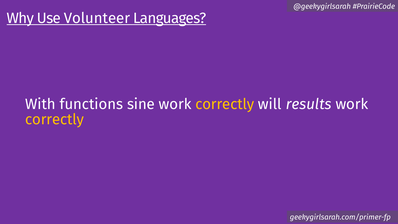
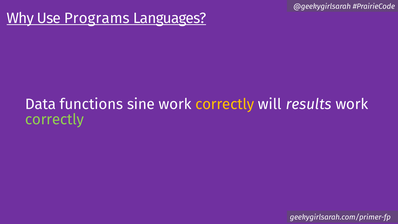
Volunteer: Volunteer -> Programs (97, 18)
With: With -> Data (40, 104)
correctly colour: yellow -> light green (55, 119)
